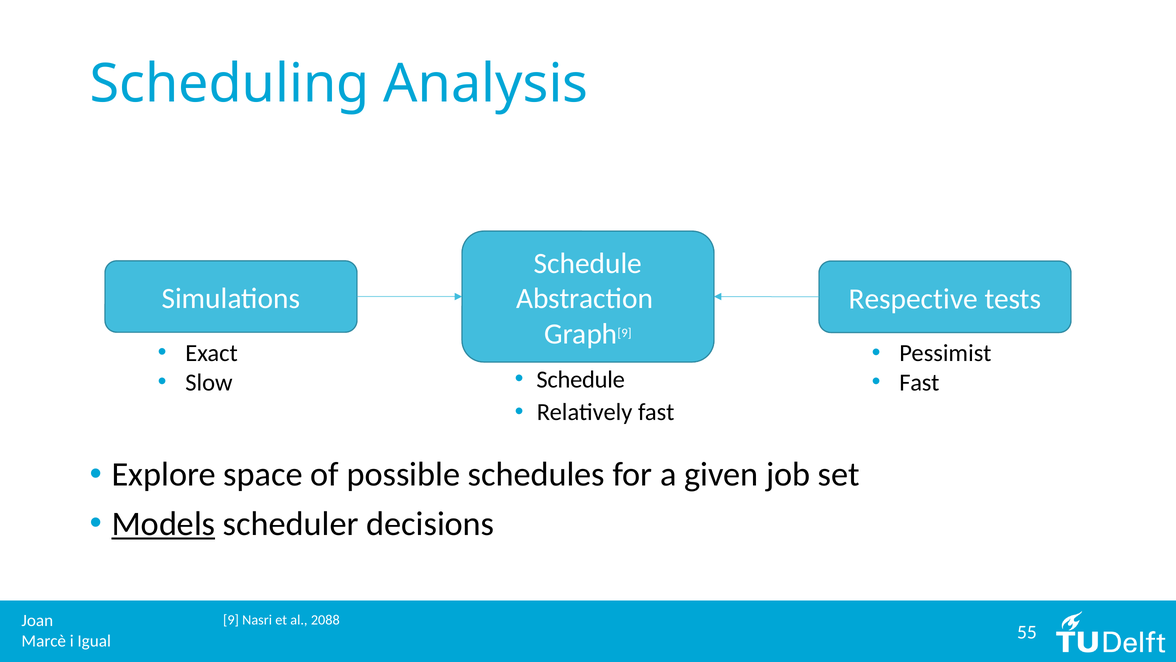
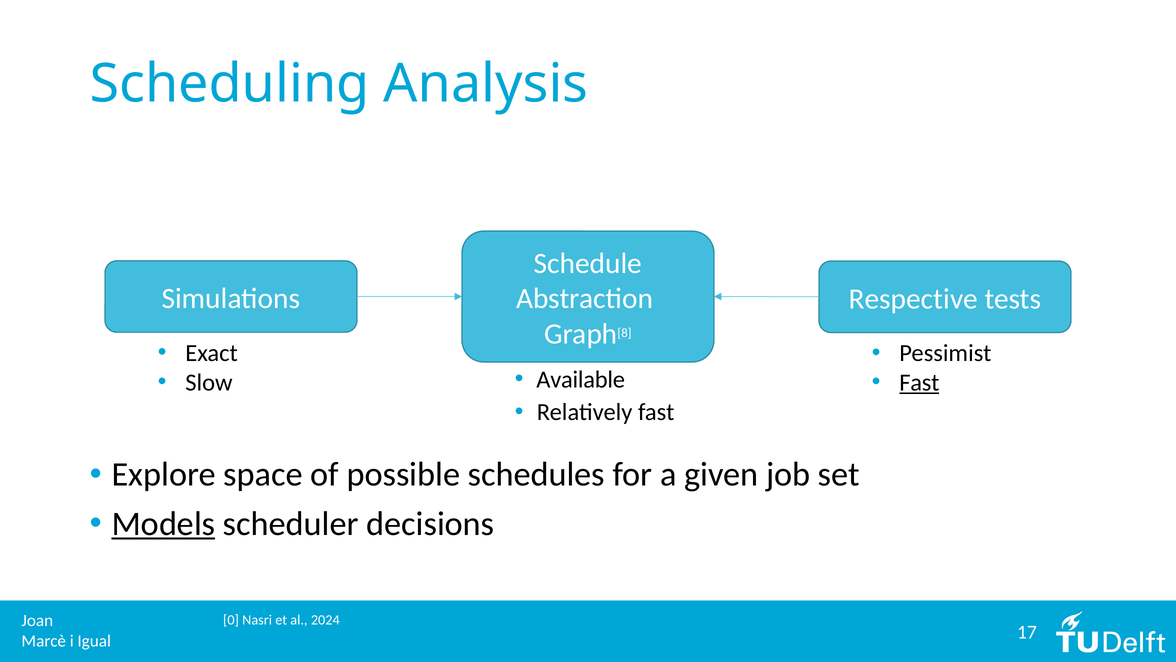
9: 9 -> 8 (624, 333)
Schedule: Schedule -> Available (581, 379)
Fast underline: none -> present (919, 382)
9: 9 -> 0 (231, 619)
2088: 2088 -> 2024 (325, 619)
55: 55 -> 17 (1027, 632)
